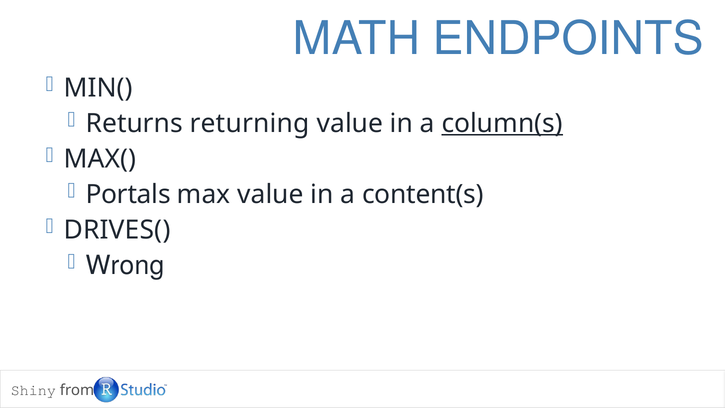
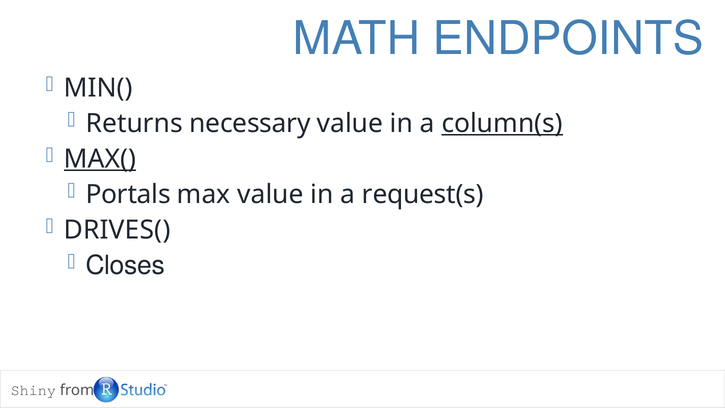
returning: returning -> necessary (250, 123)
MAX( underline: none -> present (100, 159)
content(s: content(s -> request(s (423, 194)
Wrong: Wrong -> Closes (125, 265)
